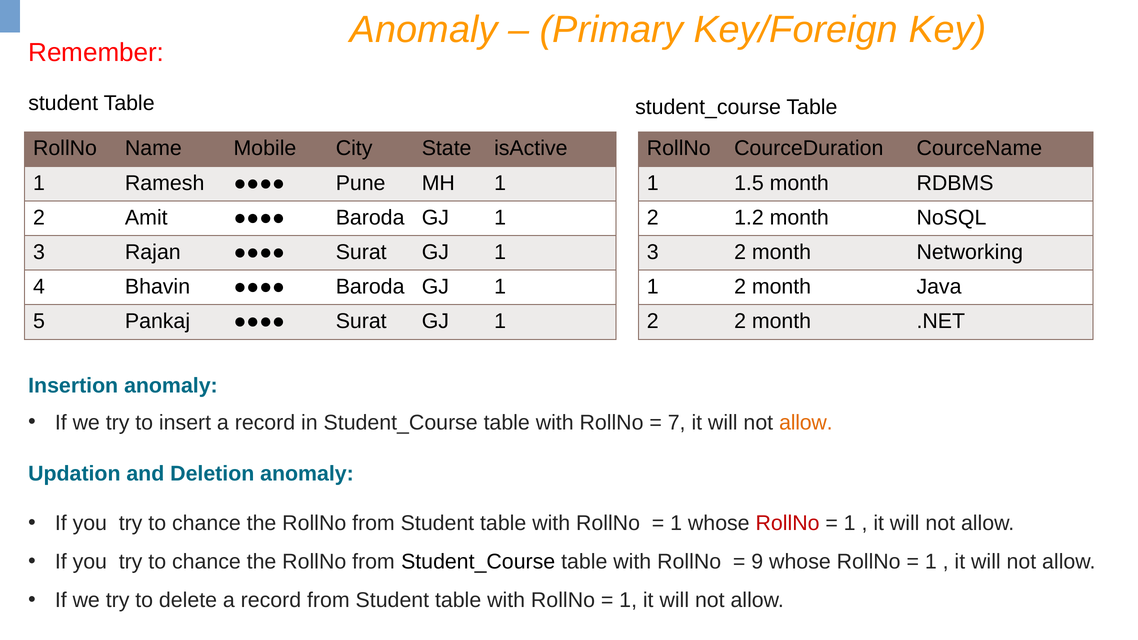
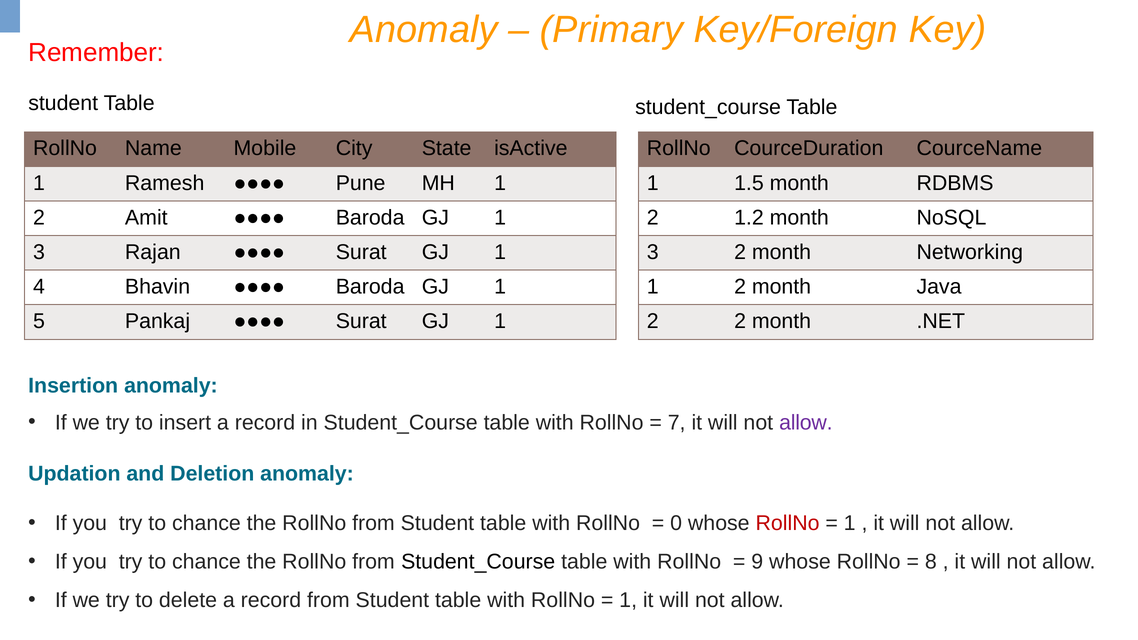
allow colour: orange -> purple (806, 423)
1: 1 -> 0 (676, 524)
1: 1 -> 8 (931, 562)
